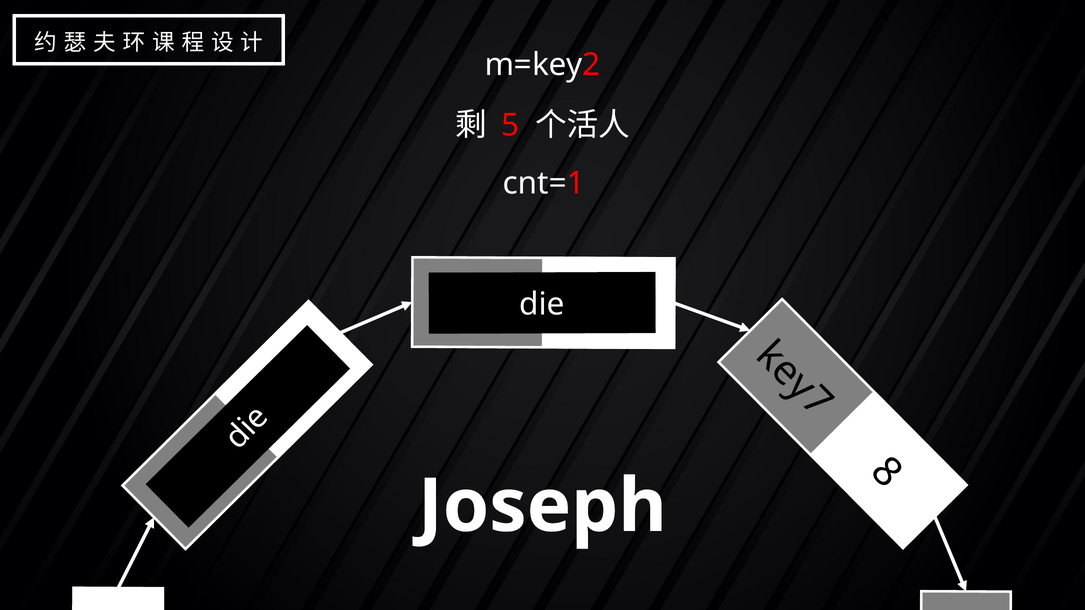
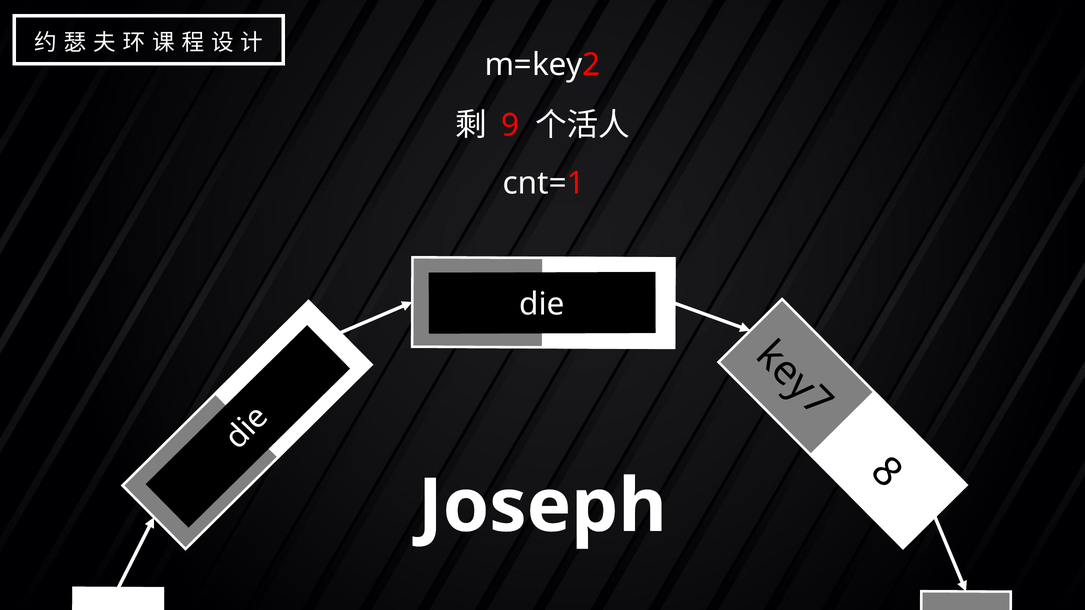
5: 5 -> 9 (510, 125)
